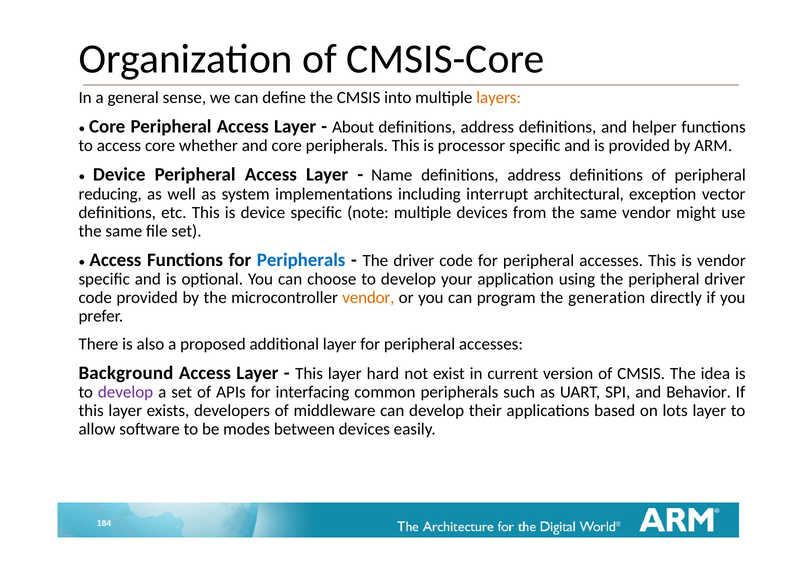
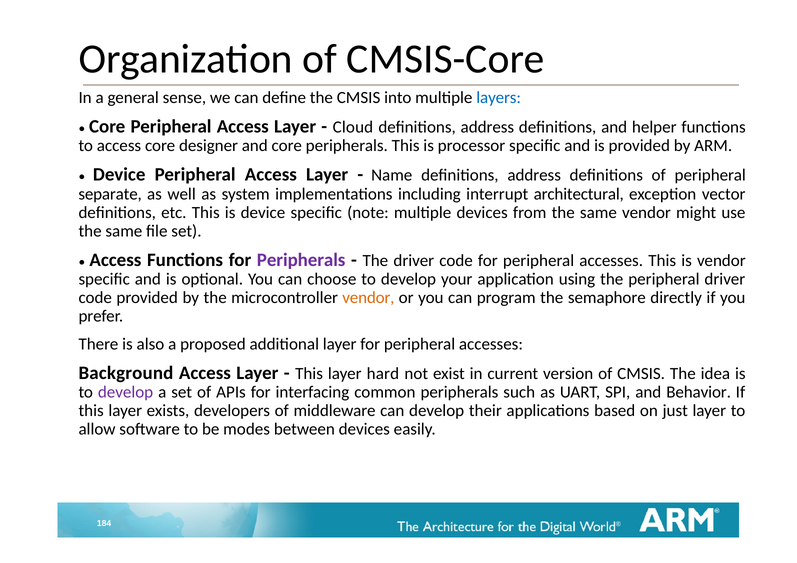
layers colour: orange -> blue (499, 98)
About: About -> Cloud (353, 127)
whether: whether -> designer (209, 146)
reducing: reducing -> separate (110, 194)
Peripherals colour: blue -> purple (301, 260)
generation: generation -> semaphore (607, 298)
lots: lots -> just (675, 411)
